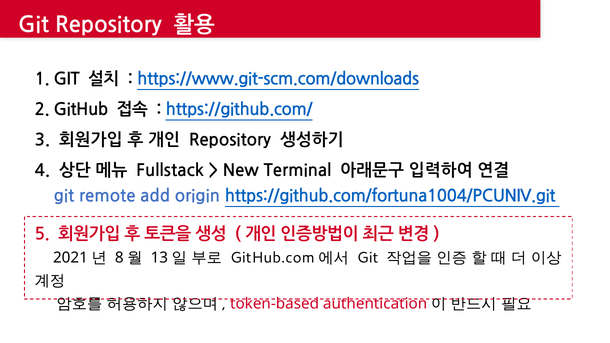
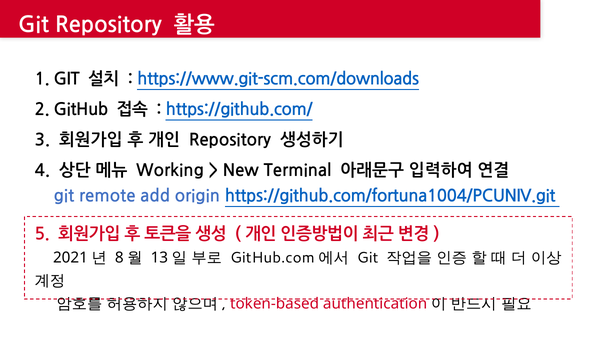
Fullstack: Fullstack -> Working (170, 171)
